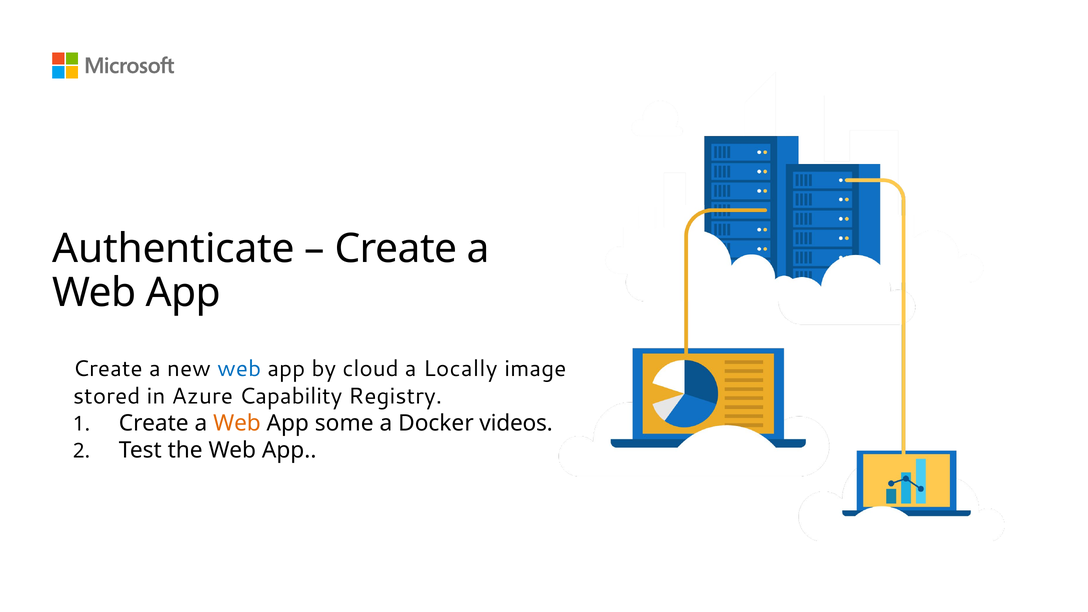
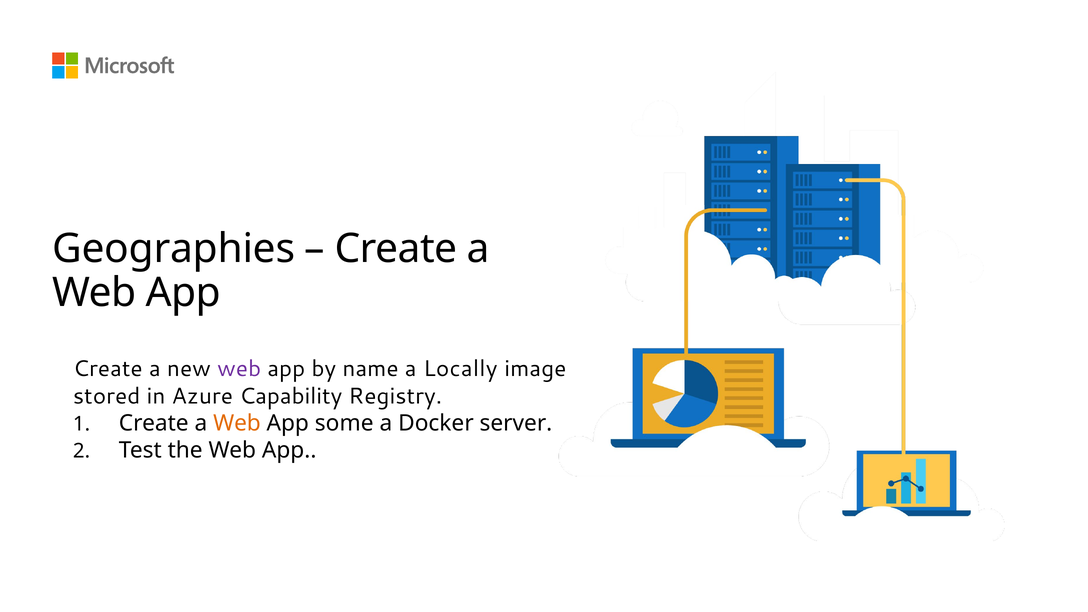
Authenticate: Authenticate -> Geographies (174, 249)
web colour: blue -> purple (239, 369)
cloud: cloud -> name (371, 369)
videos: videos -> server (516, 423)
